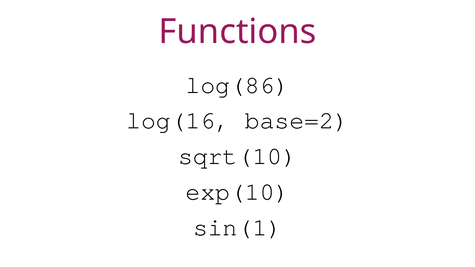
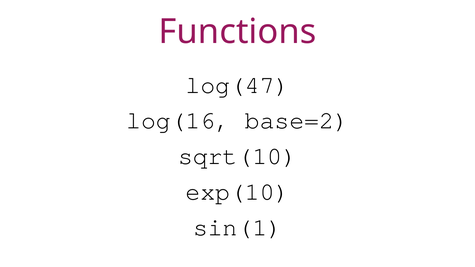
log(86: log(86 -> log(47 (238, 85)
